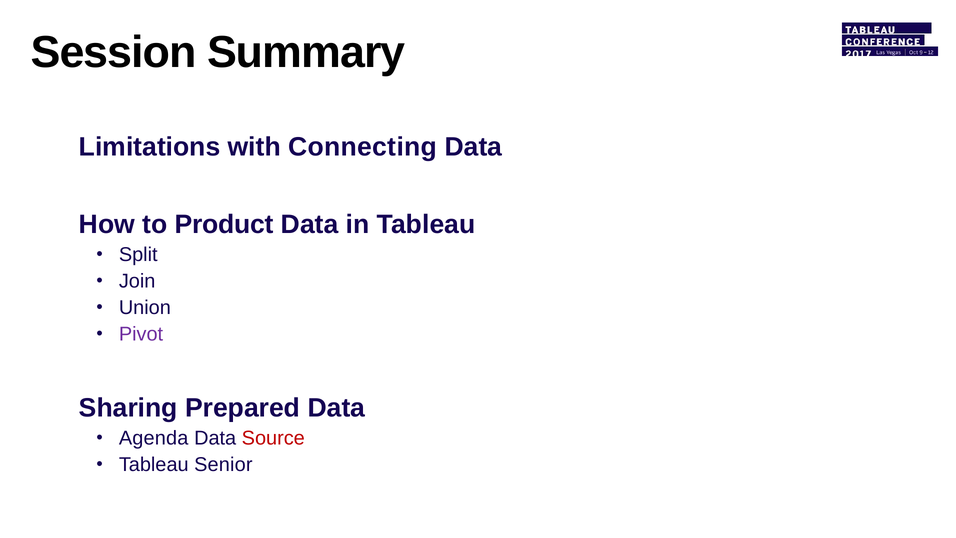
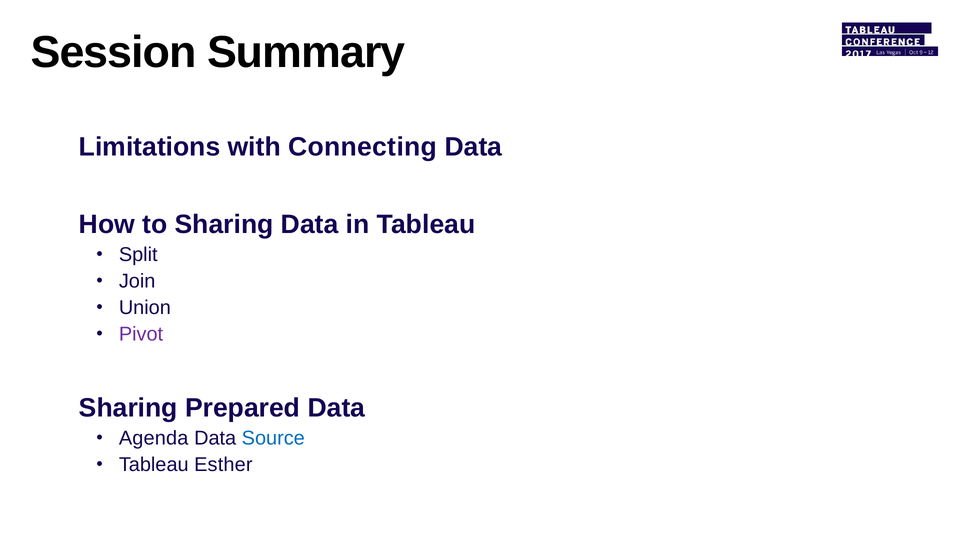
to Product: Product -> Sharing (224, 224)
Source colour: red -> blue (273, 438)
Senior: Senior -> Esther (223, 464)
